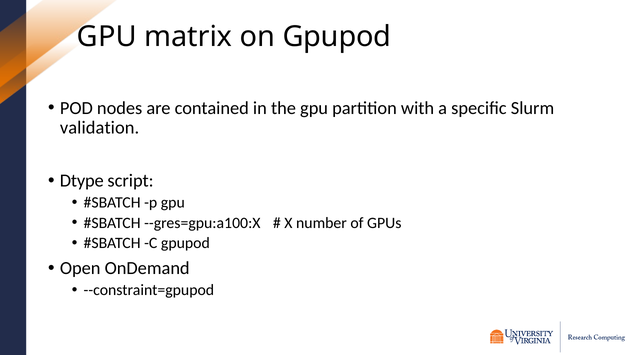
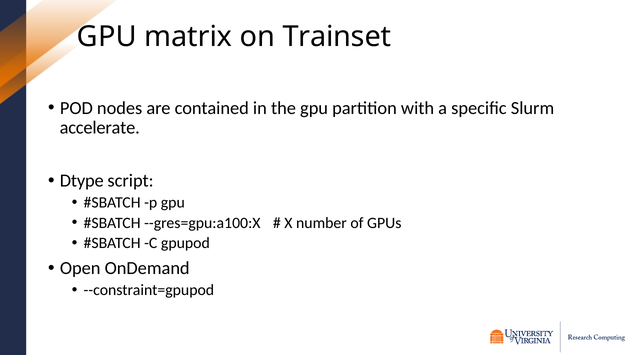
on Gpupod: Gpupod -> Trainset (337, 37)
validation: validation -> accelerate (100, 128)
